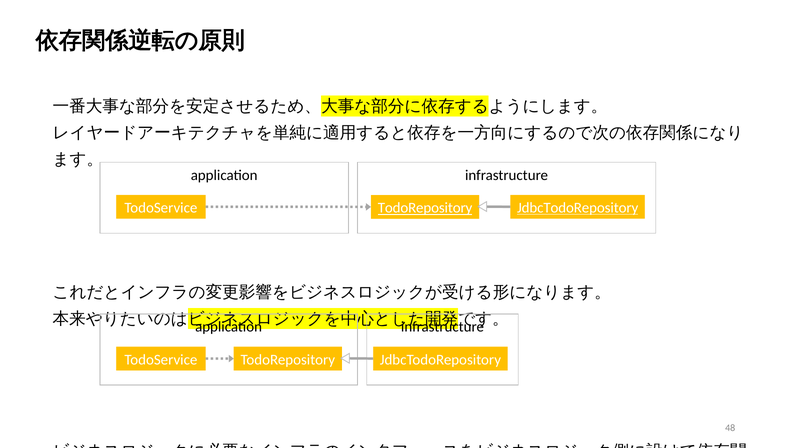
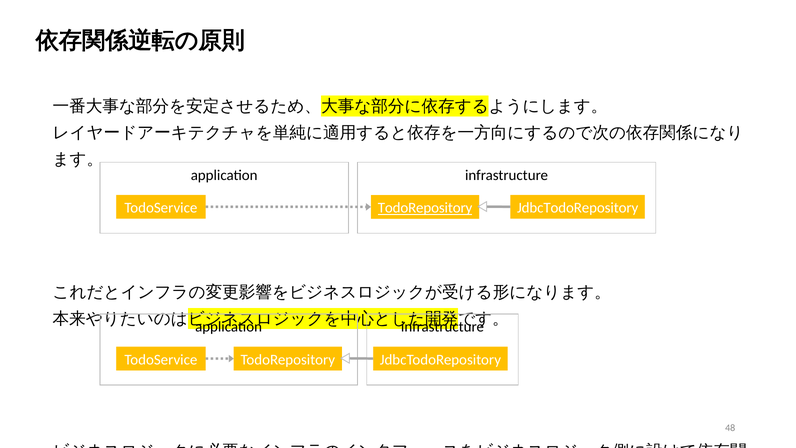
JdbcTodoRepository underline: present -> none (578, 208)
